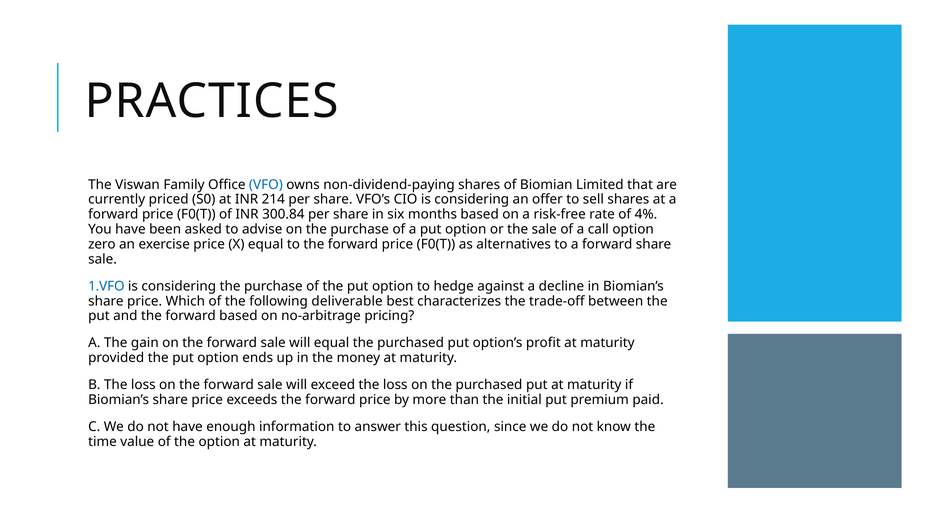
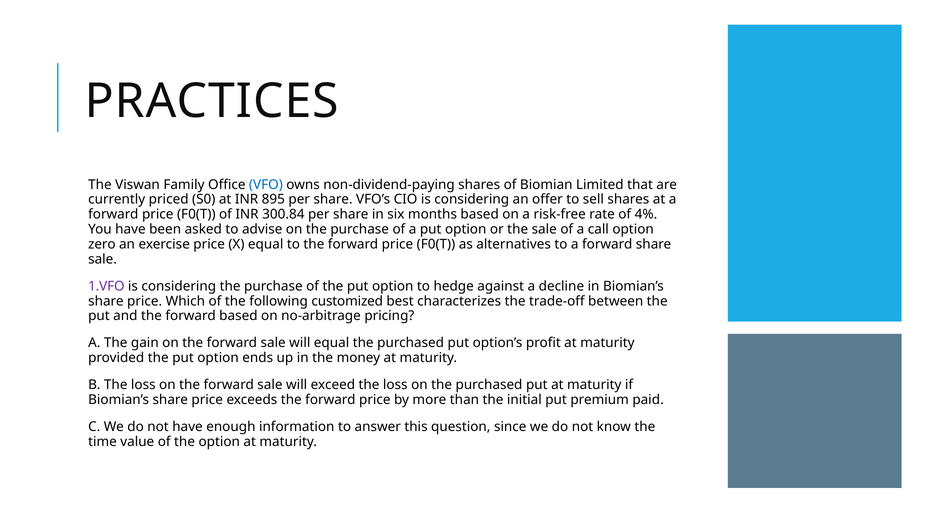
214: 214 -> 895 (273, 199)
1.VFO colour: blue -> purple (106, 286)
deliverable: deliverable -> customized (347, 301)
